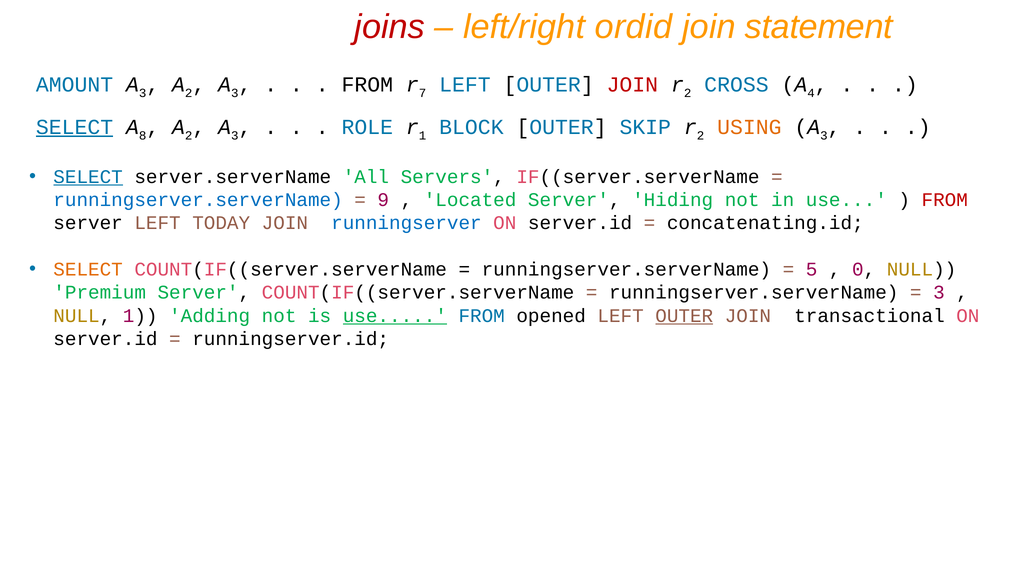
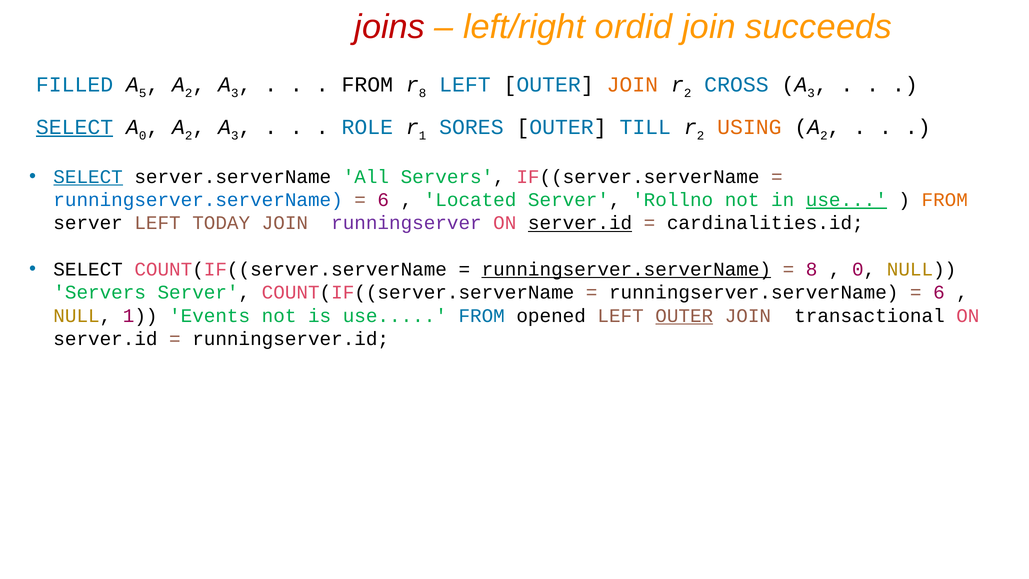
statement: statement -> succeeds (819, 27)
AMOUNT: AMOUNT -> FILLED (75, 85)
3: 3 -> 5 (143, 93)
7: 7 -> 8 (423, 93)
JOIN colour: red -> orange (632, 85)
4: 4 -> 3 (811, 93)
8: 8 -> 0 (143, 135)
BLOCK: BLOCK -> SORES (471, 127)
SKIP: SKIP -> TILL (645, 127)
3: 3 -> 2 (824, 135)
9: 9 -> 6 (383, 200)
Hiding: Hiding -> Rollno (673, 200)
use underline: none -> present (846, 200)
FROM colour: red -> orange (945, 200)
runningserver colour: blue -> purple (406, 223)
server.id underline: none -> present (580, 223)
concatenating.id: concatenating.id -> cardinalities.id (765, 223)
SELECT colour: orange -> black (88, 269)
runningserver.serverName underline: none -> present (626, 269)
5: 5 -> 8 (812, 269)
Premium: Premium -> Servers (100, 292)
3: 3 -> 6 (939, 292)
Adding: Adding -> Events (210, 316)
use underline: present -> none (395, 316)
